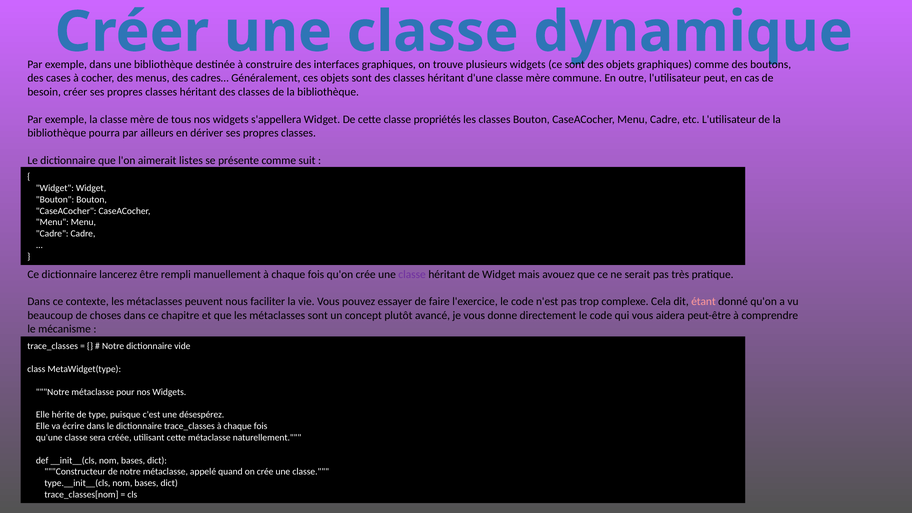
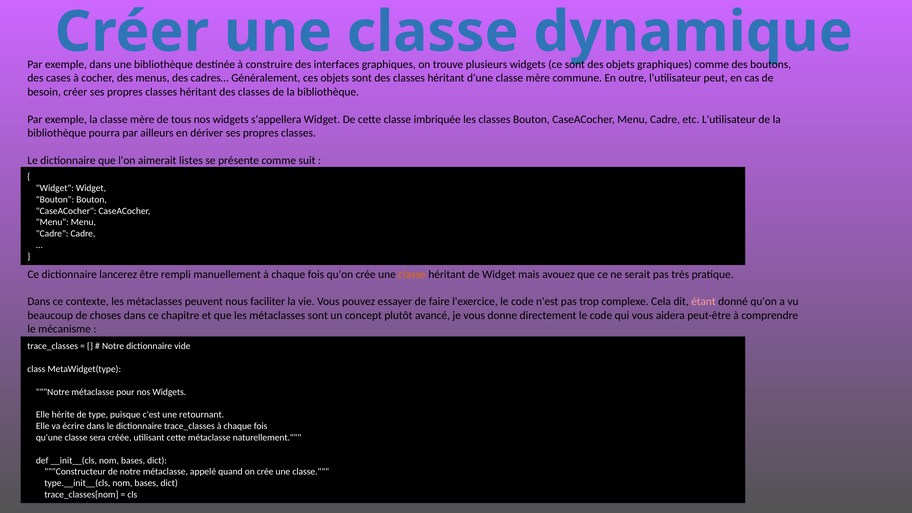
propriétés: propriétés -> imbriquée (437, 119)
classe colour: purple -> orange (412, 274)
désespérez: désespérez -> retournant (202, 415)
